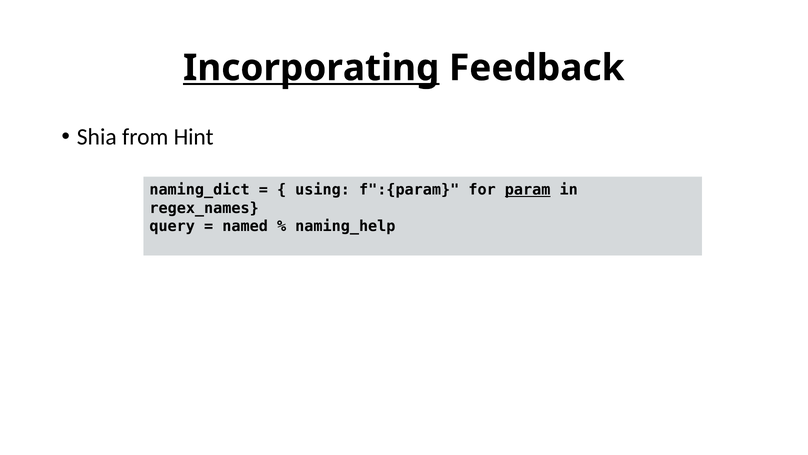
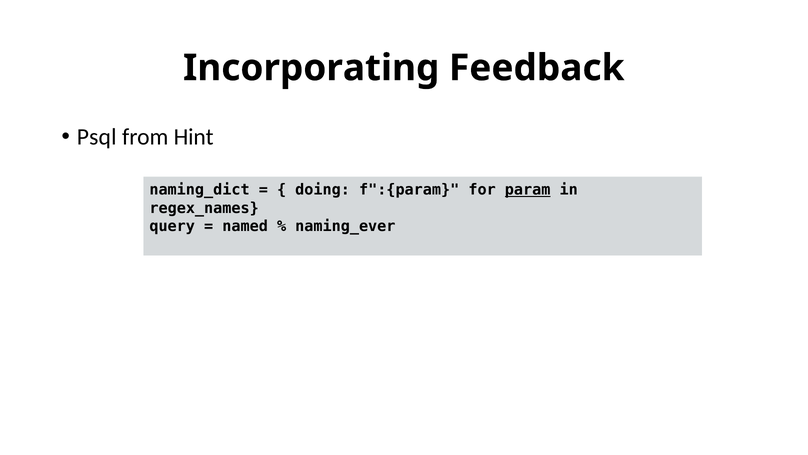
Incorporating underline: present -> none (311, 68)
Shia: Shia -> Psql (97, 137)
using: using -> doing (323, 190)
naming_help: naming_help -> naming_ever (345, 226)
